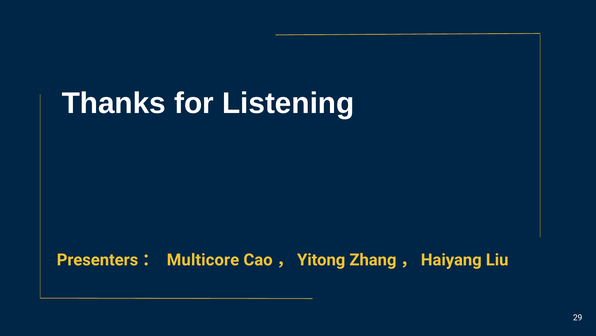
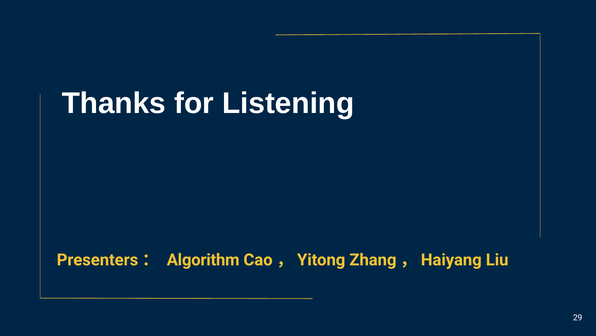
Multicore: Multicore -> Algorithm (203, 259)
